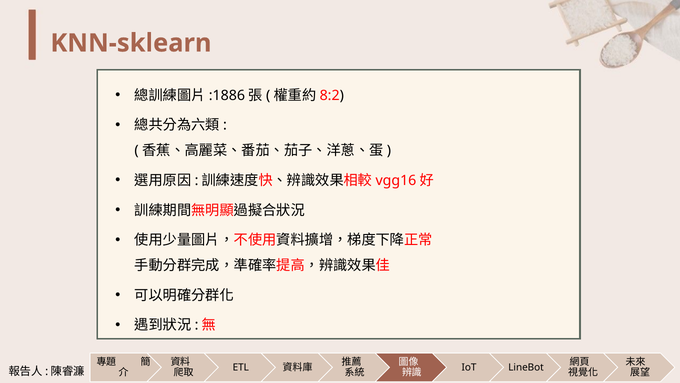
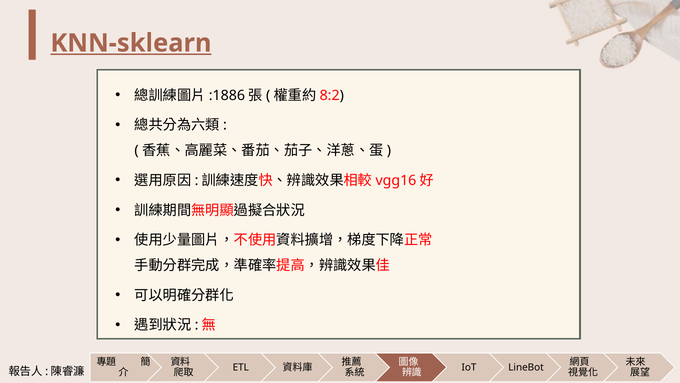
KNN-sklearn underline: none -> present (131, 43)
